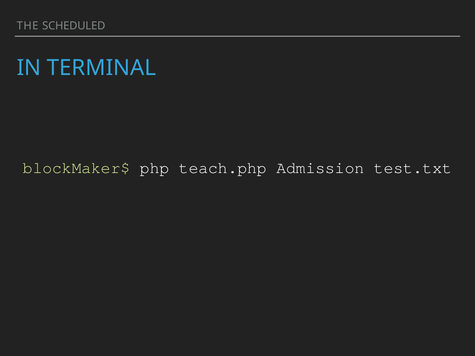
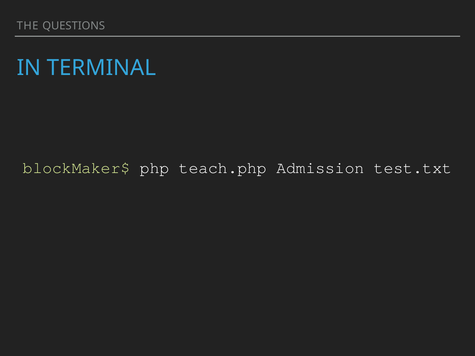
SCHEDULED: SCHEDULED -> QUESTIONS (74, 26)
